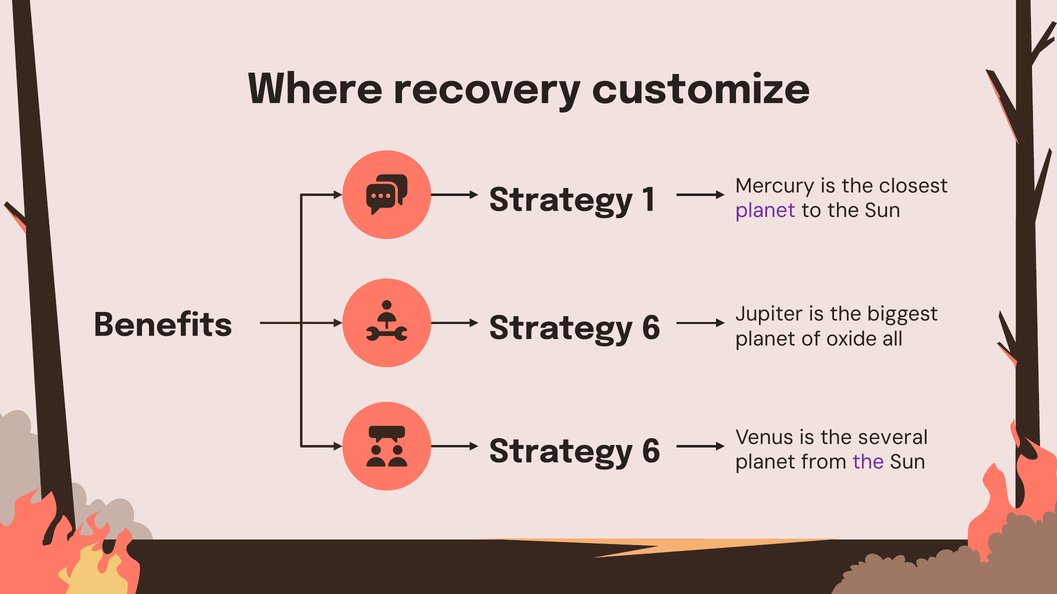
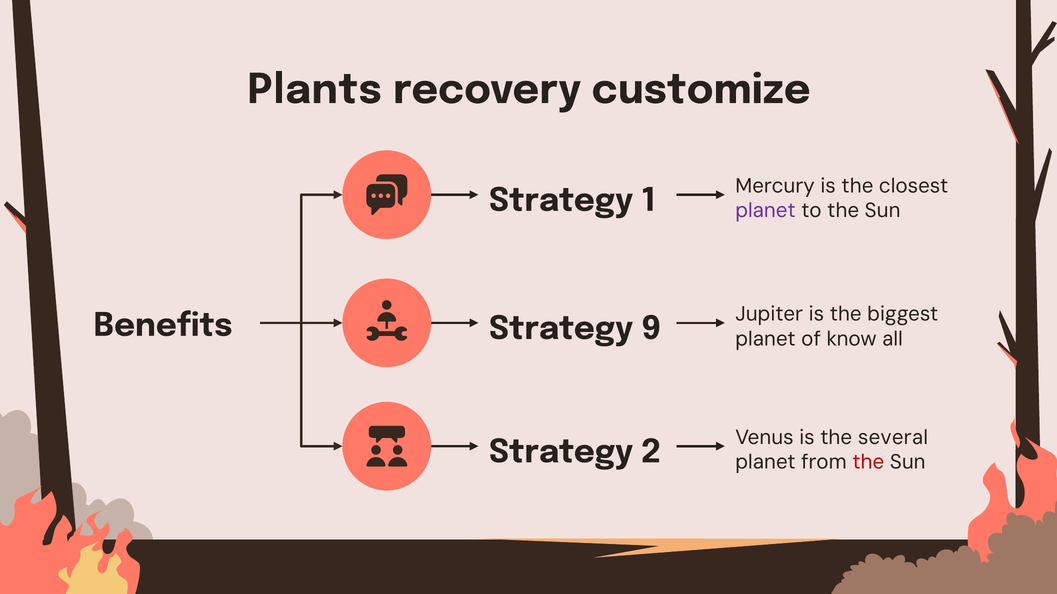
Where: Where -> Plants (315, 90)
6: 6 -> 9 (651, 329)
oxide: oxide -> know (852, 339)
6: 6 -> 2 (651, 452)
the colour: purple -> red (868, 463)
